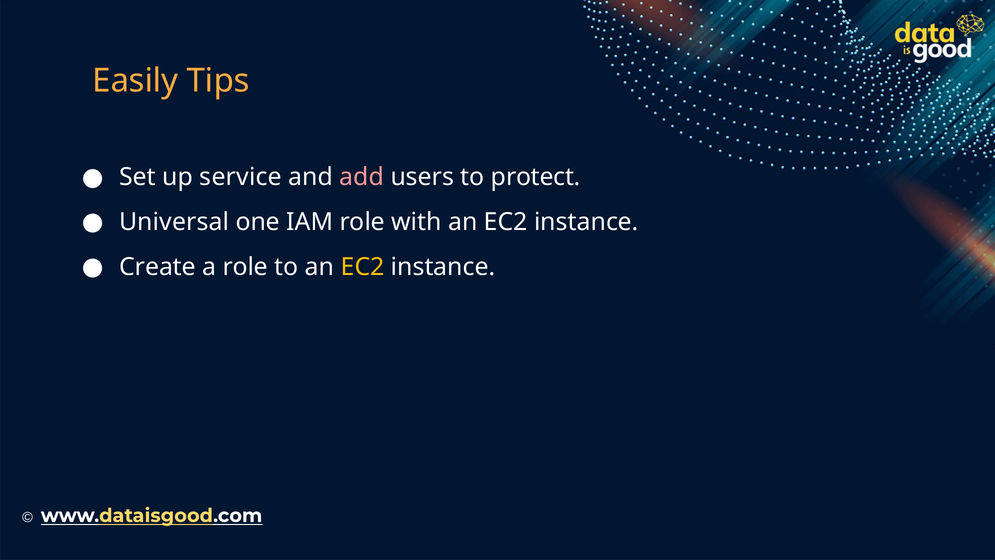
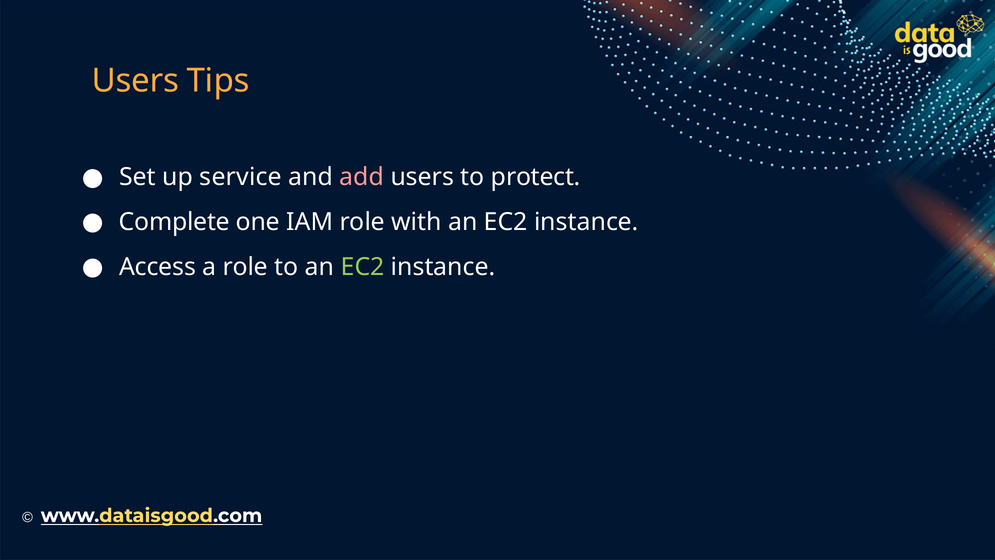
Easily: Easily -> Users (135, 81)
Universal: Universal -> Complete (174, 222)
Create: Create -> Access (158, 267)
EC2 colour: yellow -> light green (363, 267)
